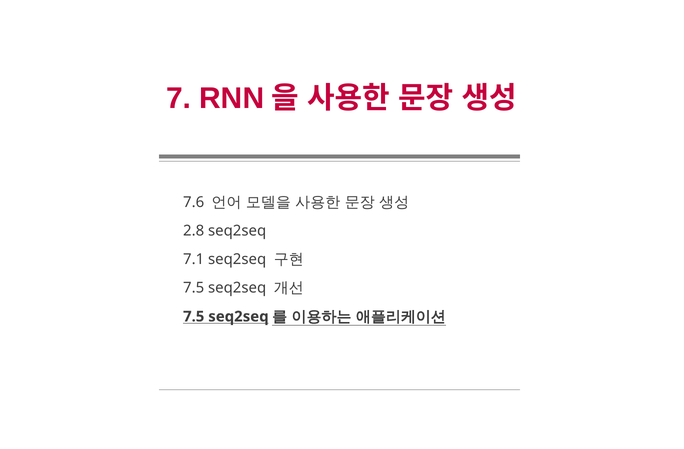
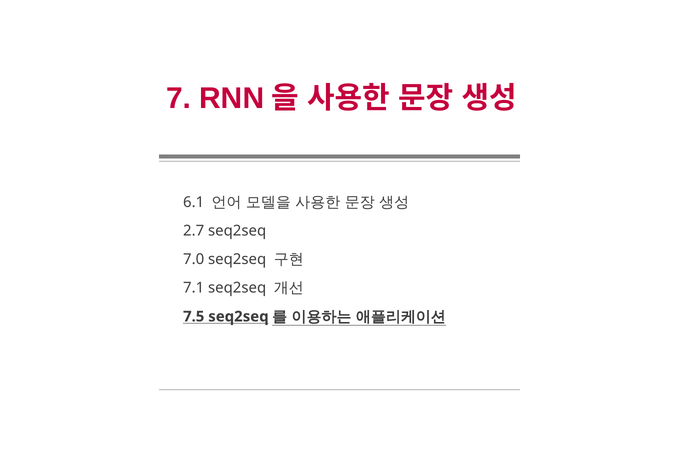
7.6: 7.6 -> 6.1 (194, 202)
2.8: 2.8 -> 2.7 (194, 231)
7.1: 7.1 -> 7.0 (194, 259)
7.5: 7.5 -> 7.1 (194, 288)
